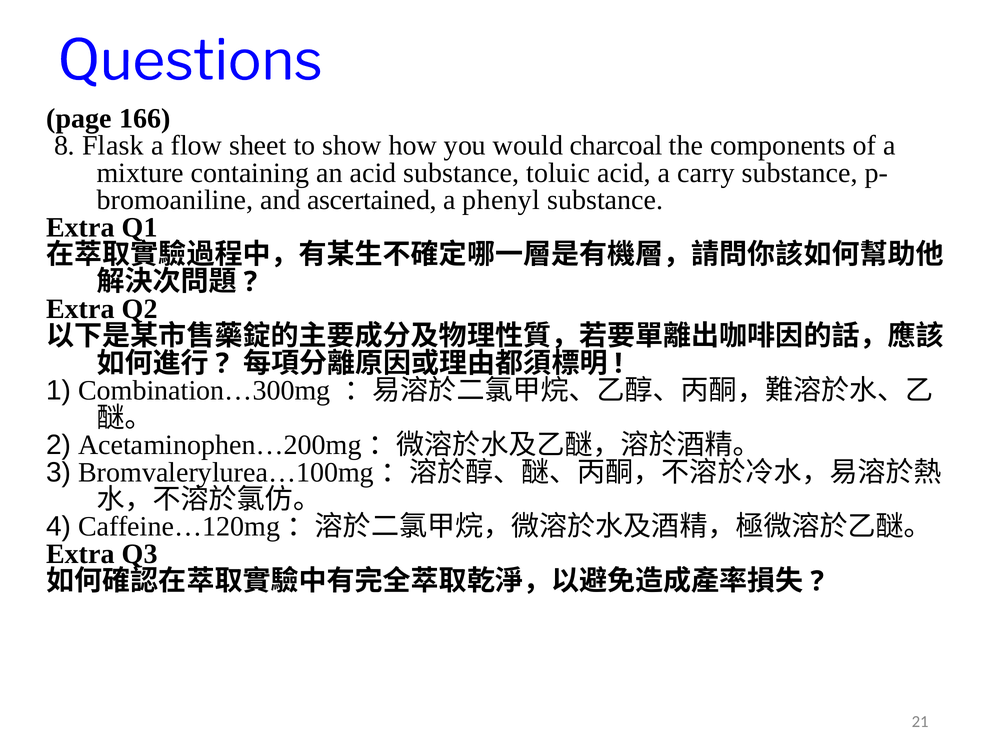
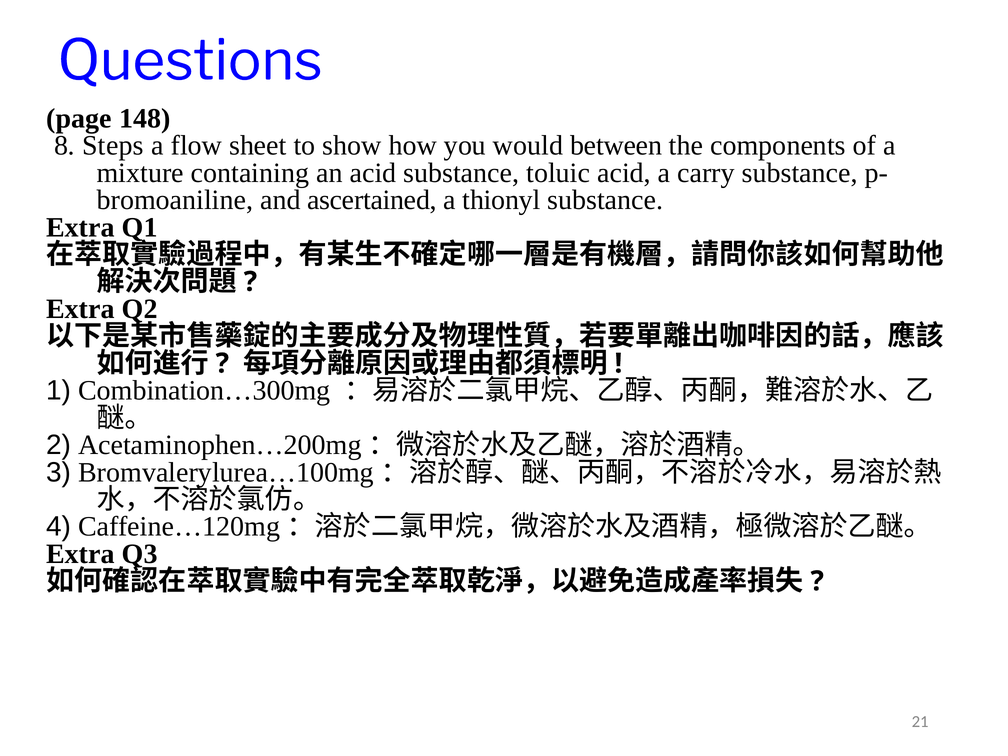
166: 166 -> 148 (145, 118)
Flask: Flask -> Steps (113, 146)
charcoal: charcoal -> between (616, 146)
phenyl: phenyl -> thionyl (501, 200)
